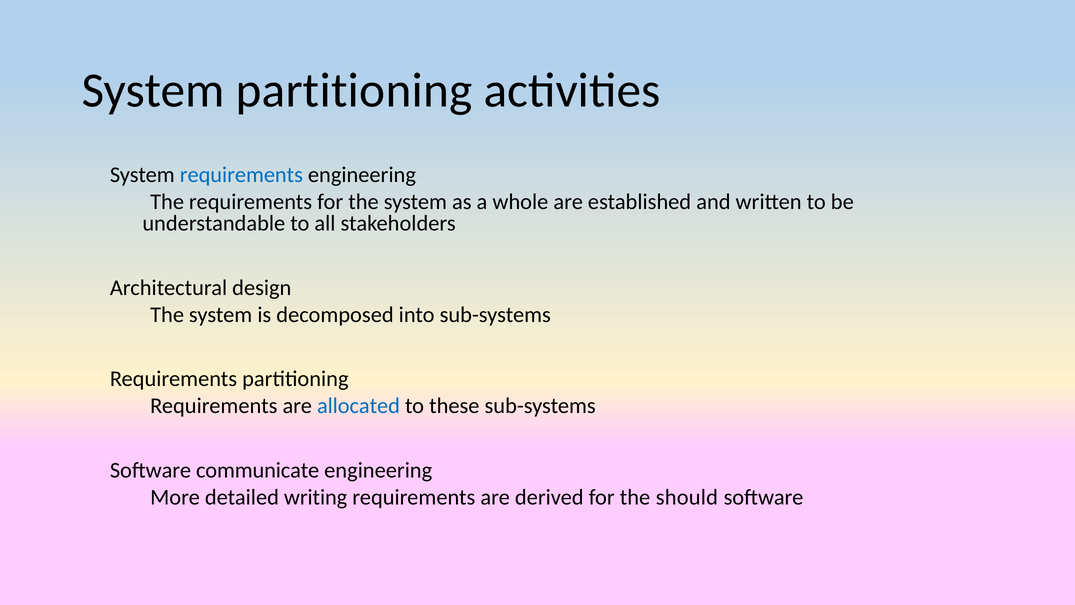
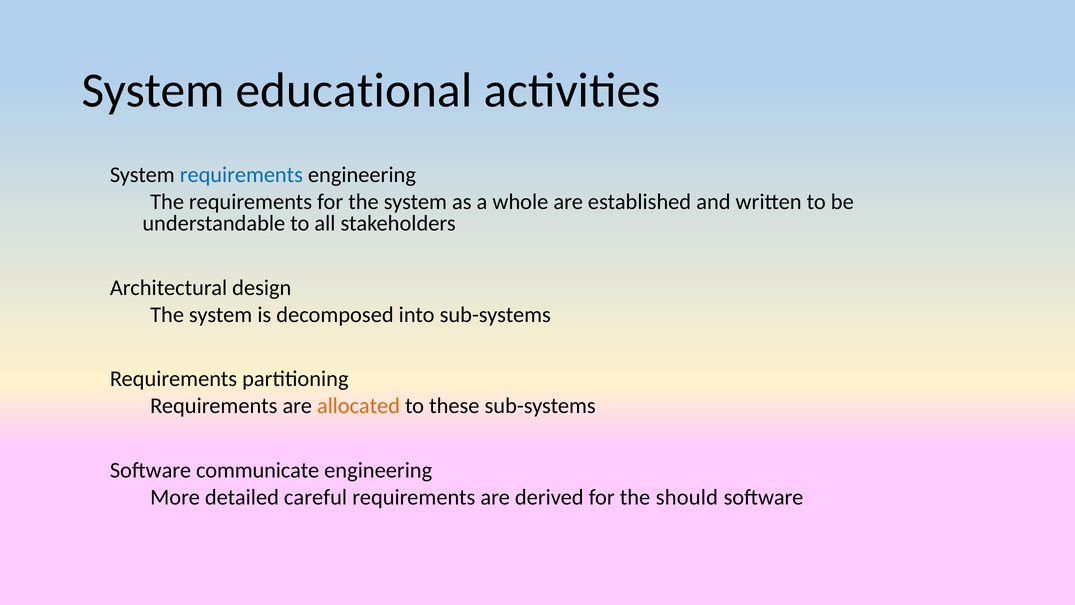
System partitioning: partitioning -> educational (354, 90)
allocated colour: blue -> orange (358, 406)
writing: writing -> careful (316, 497)
